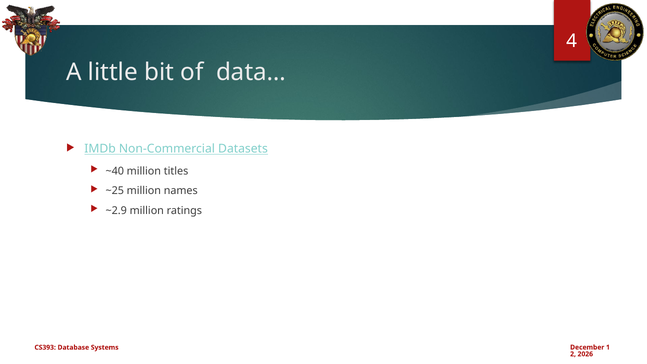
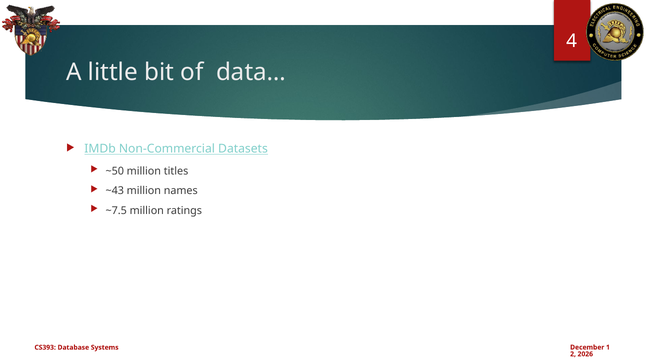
~40: ~40 -> ~50 (115, 171)
~25: ~25 -> ~43 (115, 191)
~2.9: ~2.9 -> ~7.5 (116, 210)
